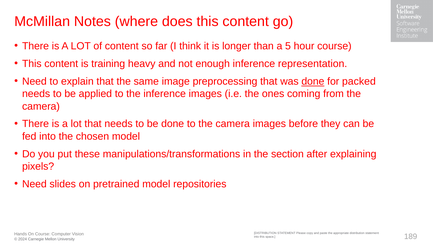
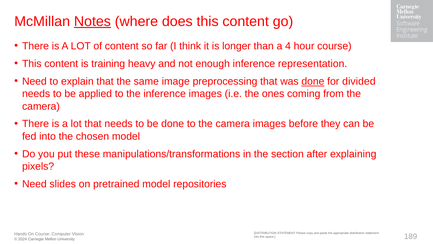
Notes underline: none -> present (92, 21)
5: 5 -> 4 (288, 46)
packed: packed -> divided (359, 81)
